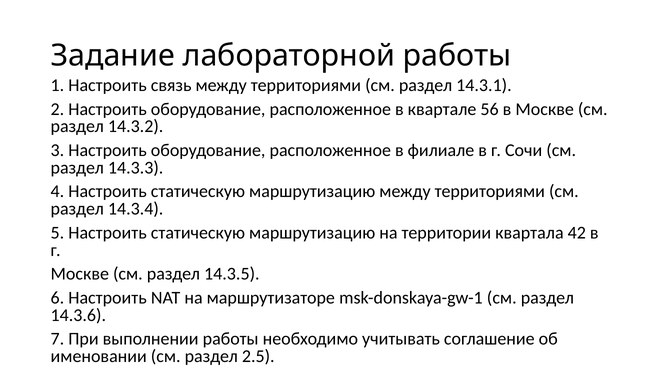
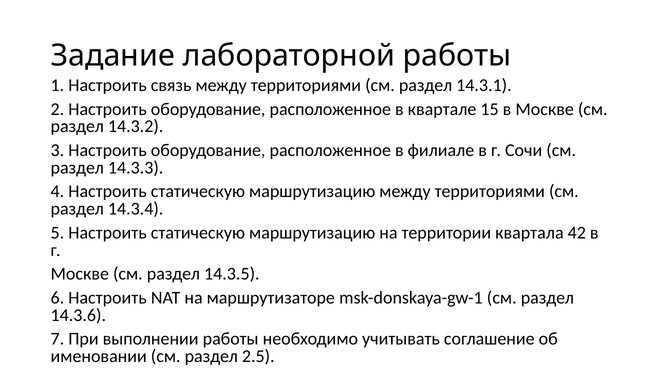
56: 56 -> 15 (490, 109)
